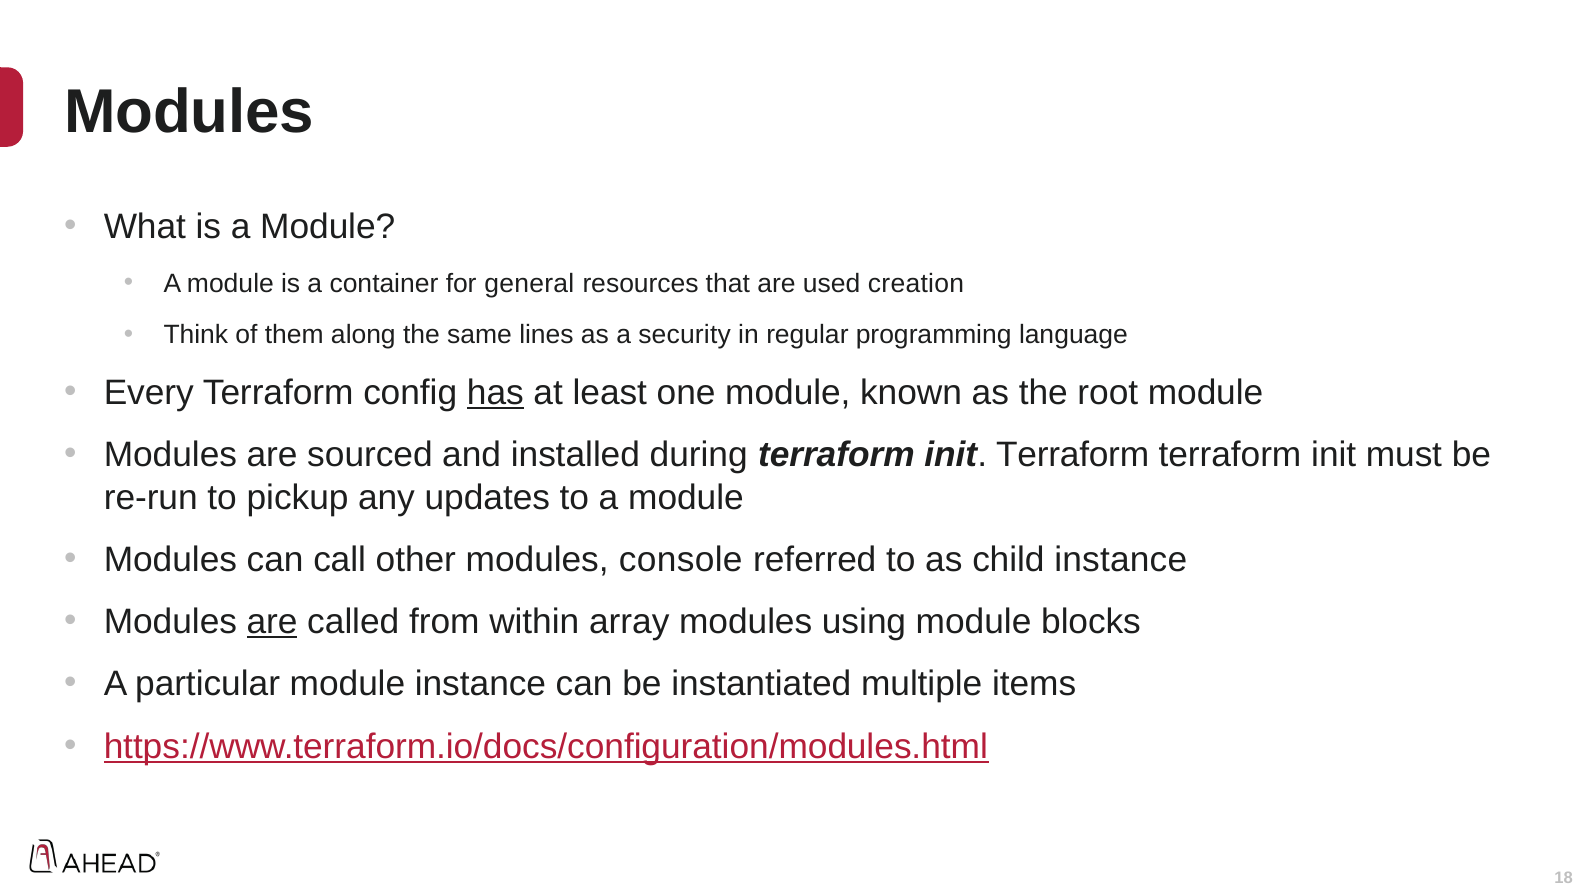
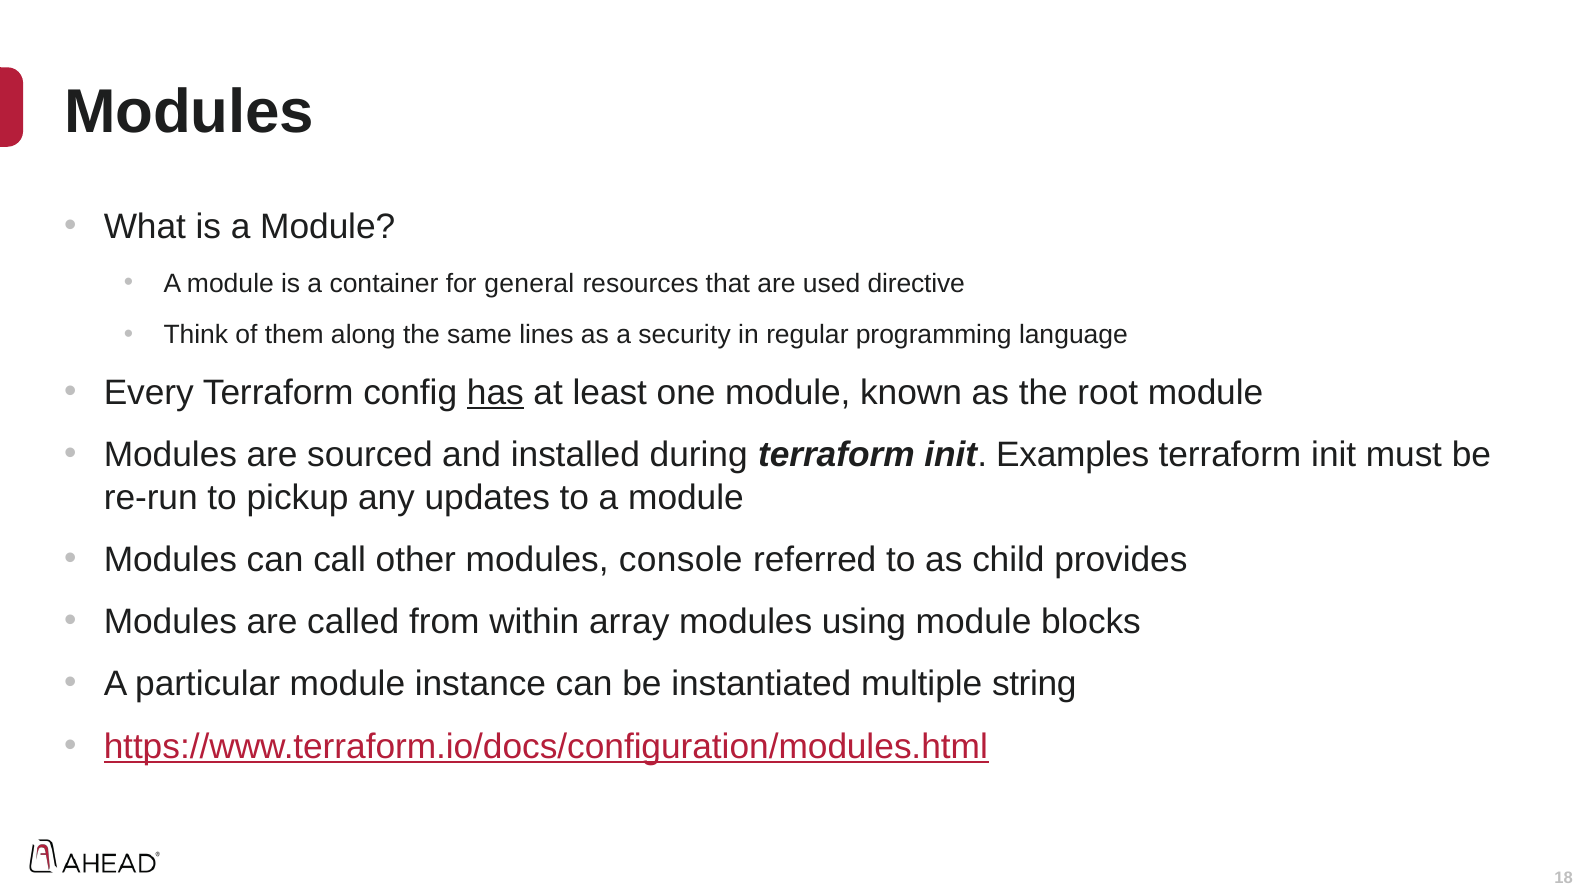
creation: creation -> directive (916, 284)
init Terraform: Terraform -> Examples (1073, 455)
child instance: instance -> provides (1121, 560)
are underline: present -> none (272, 622)
items: items -> string (1034, 684)
